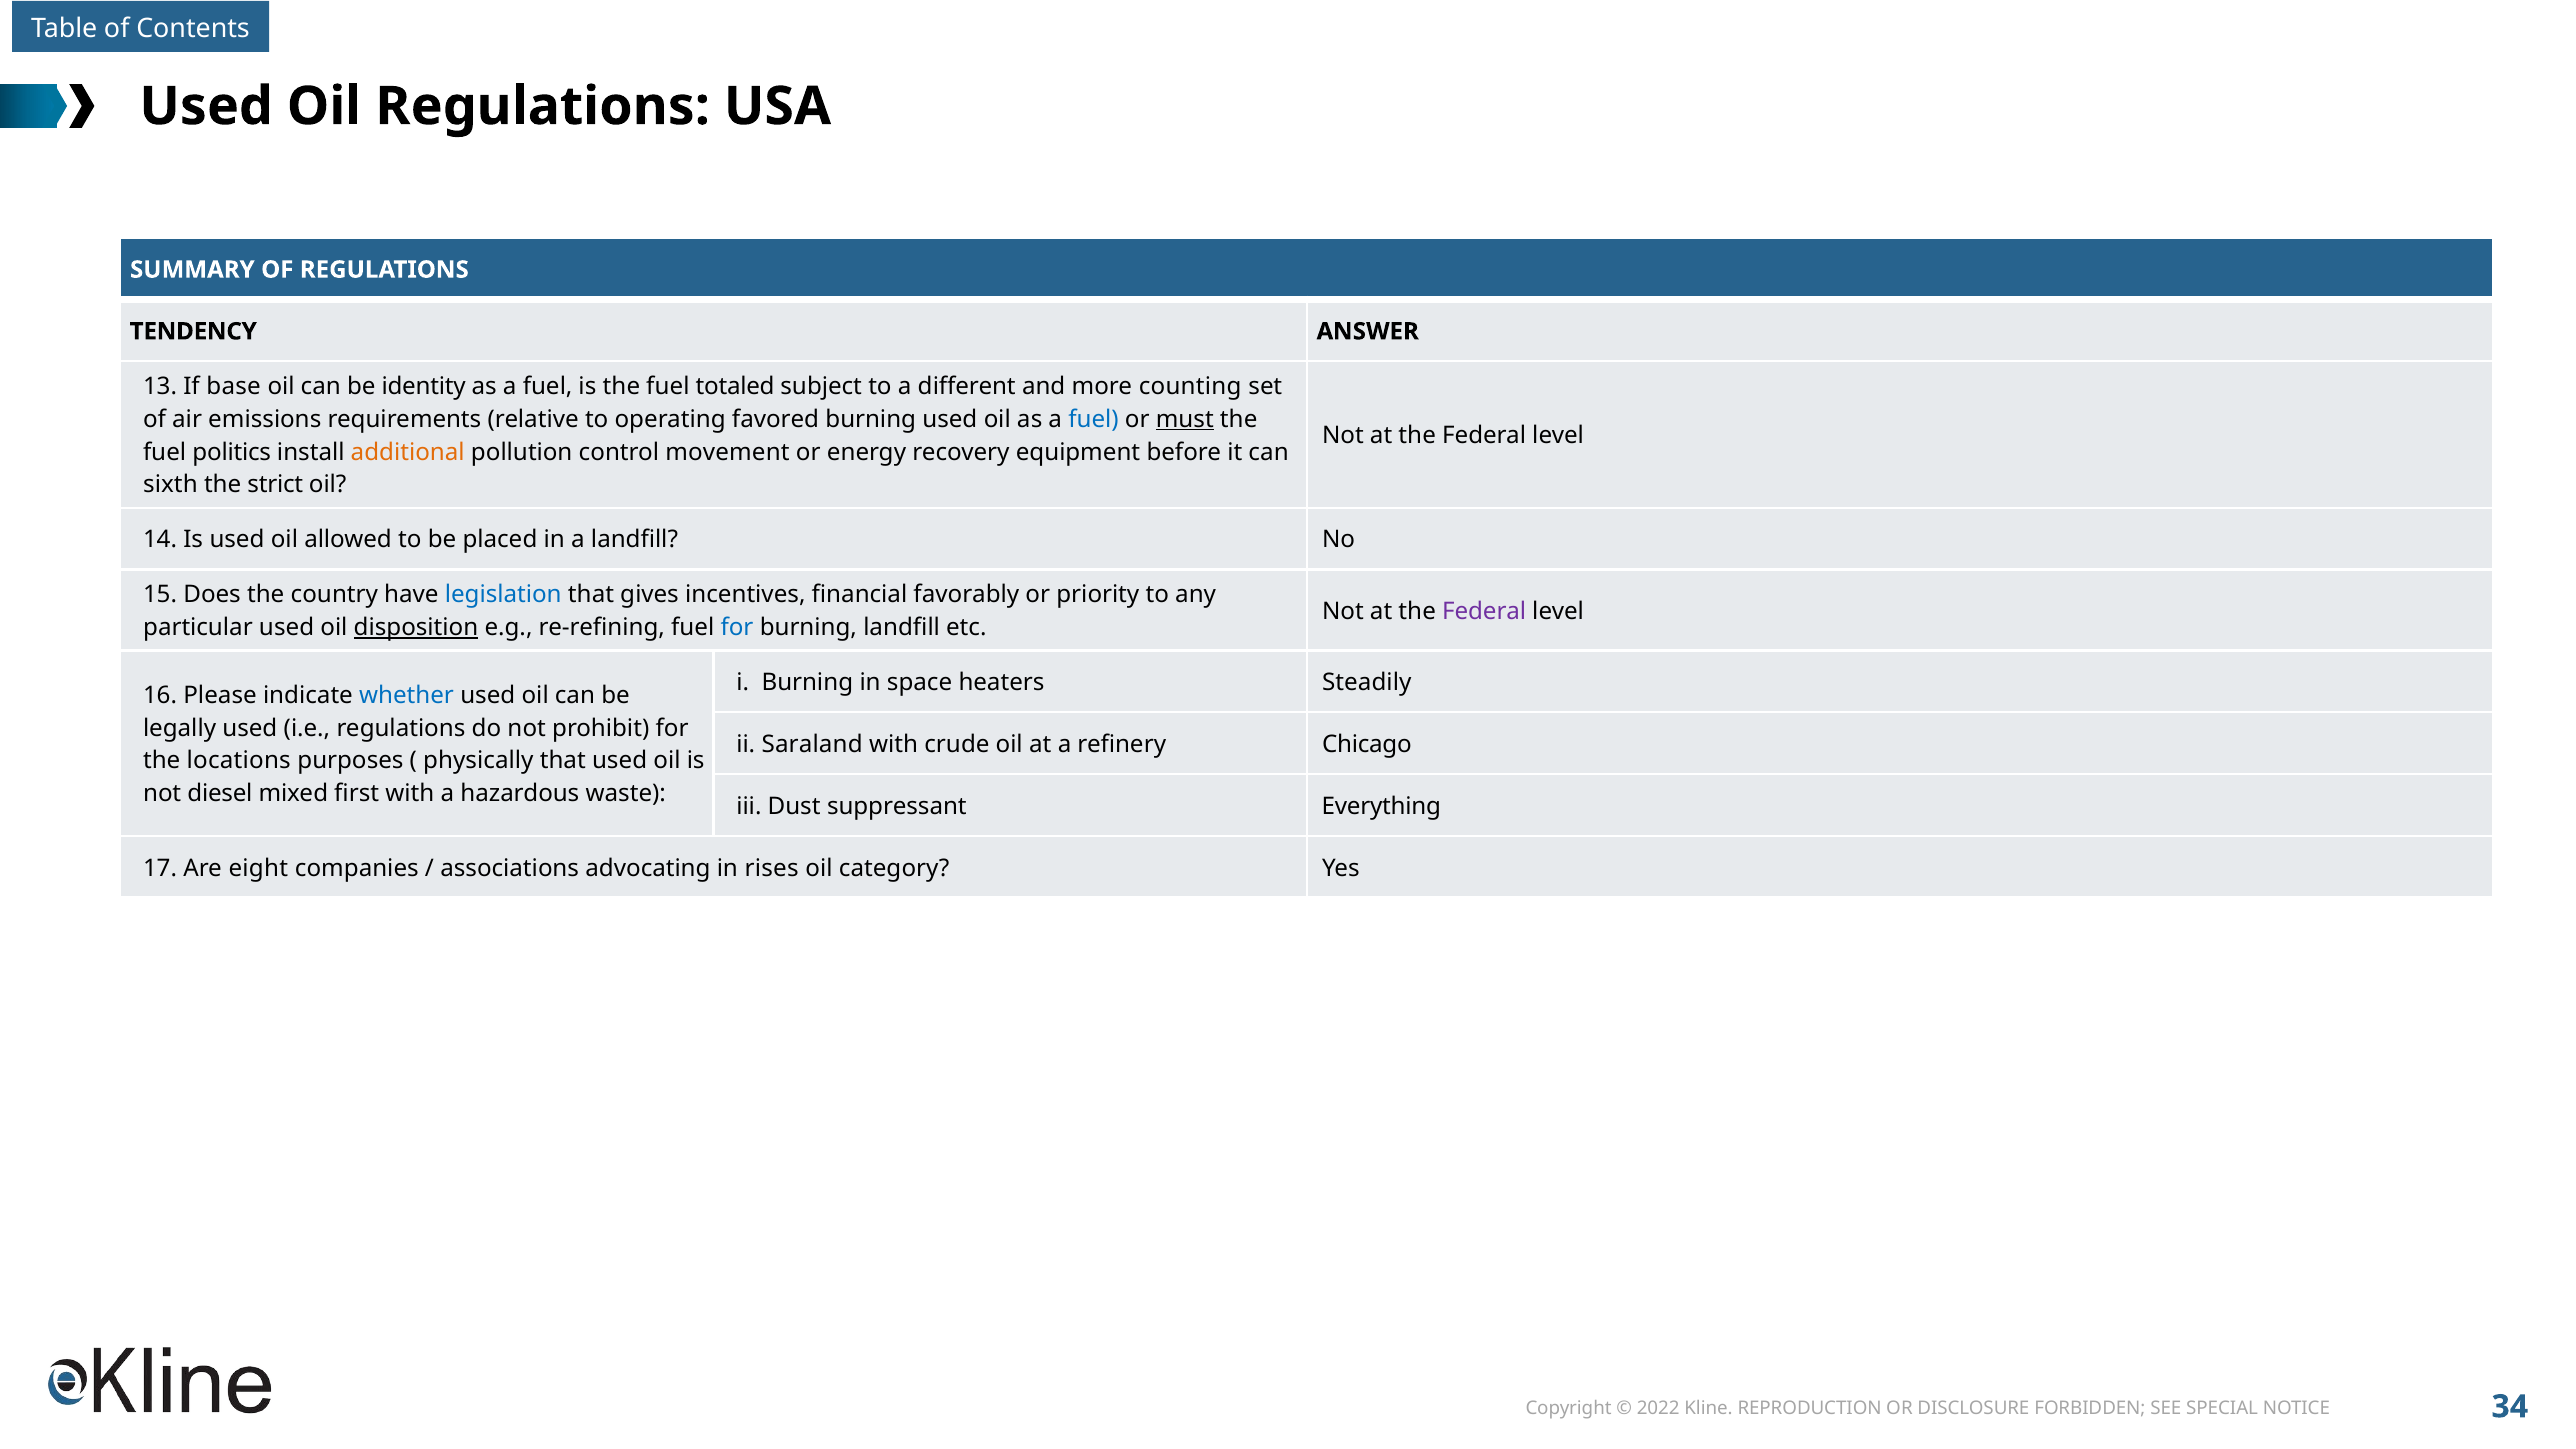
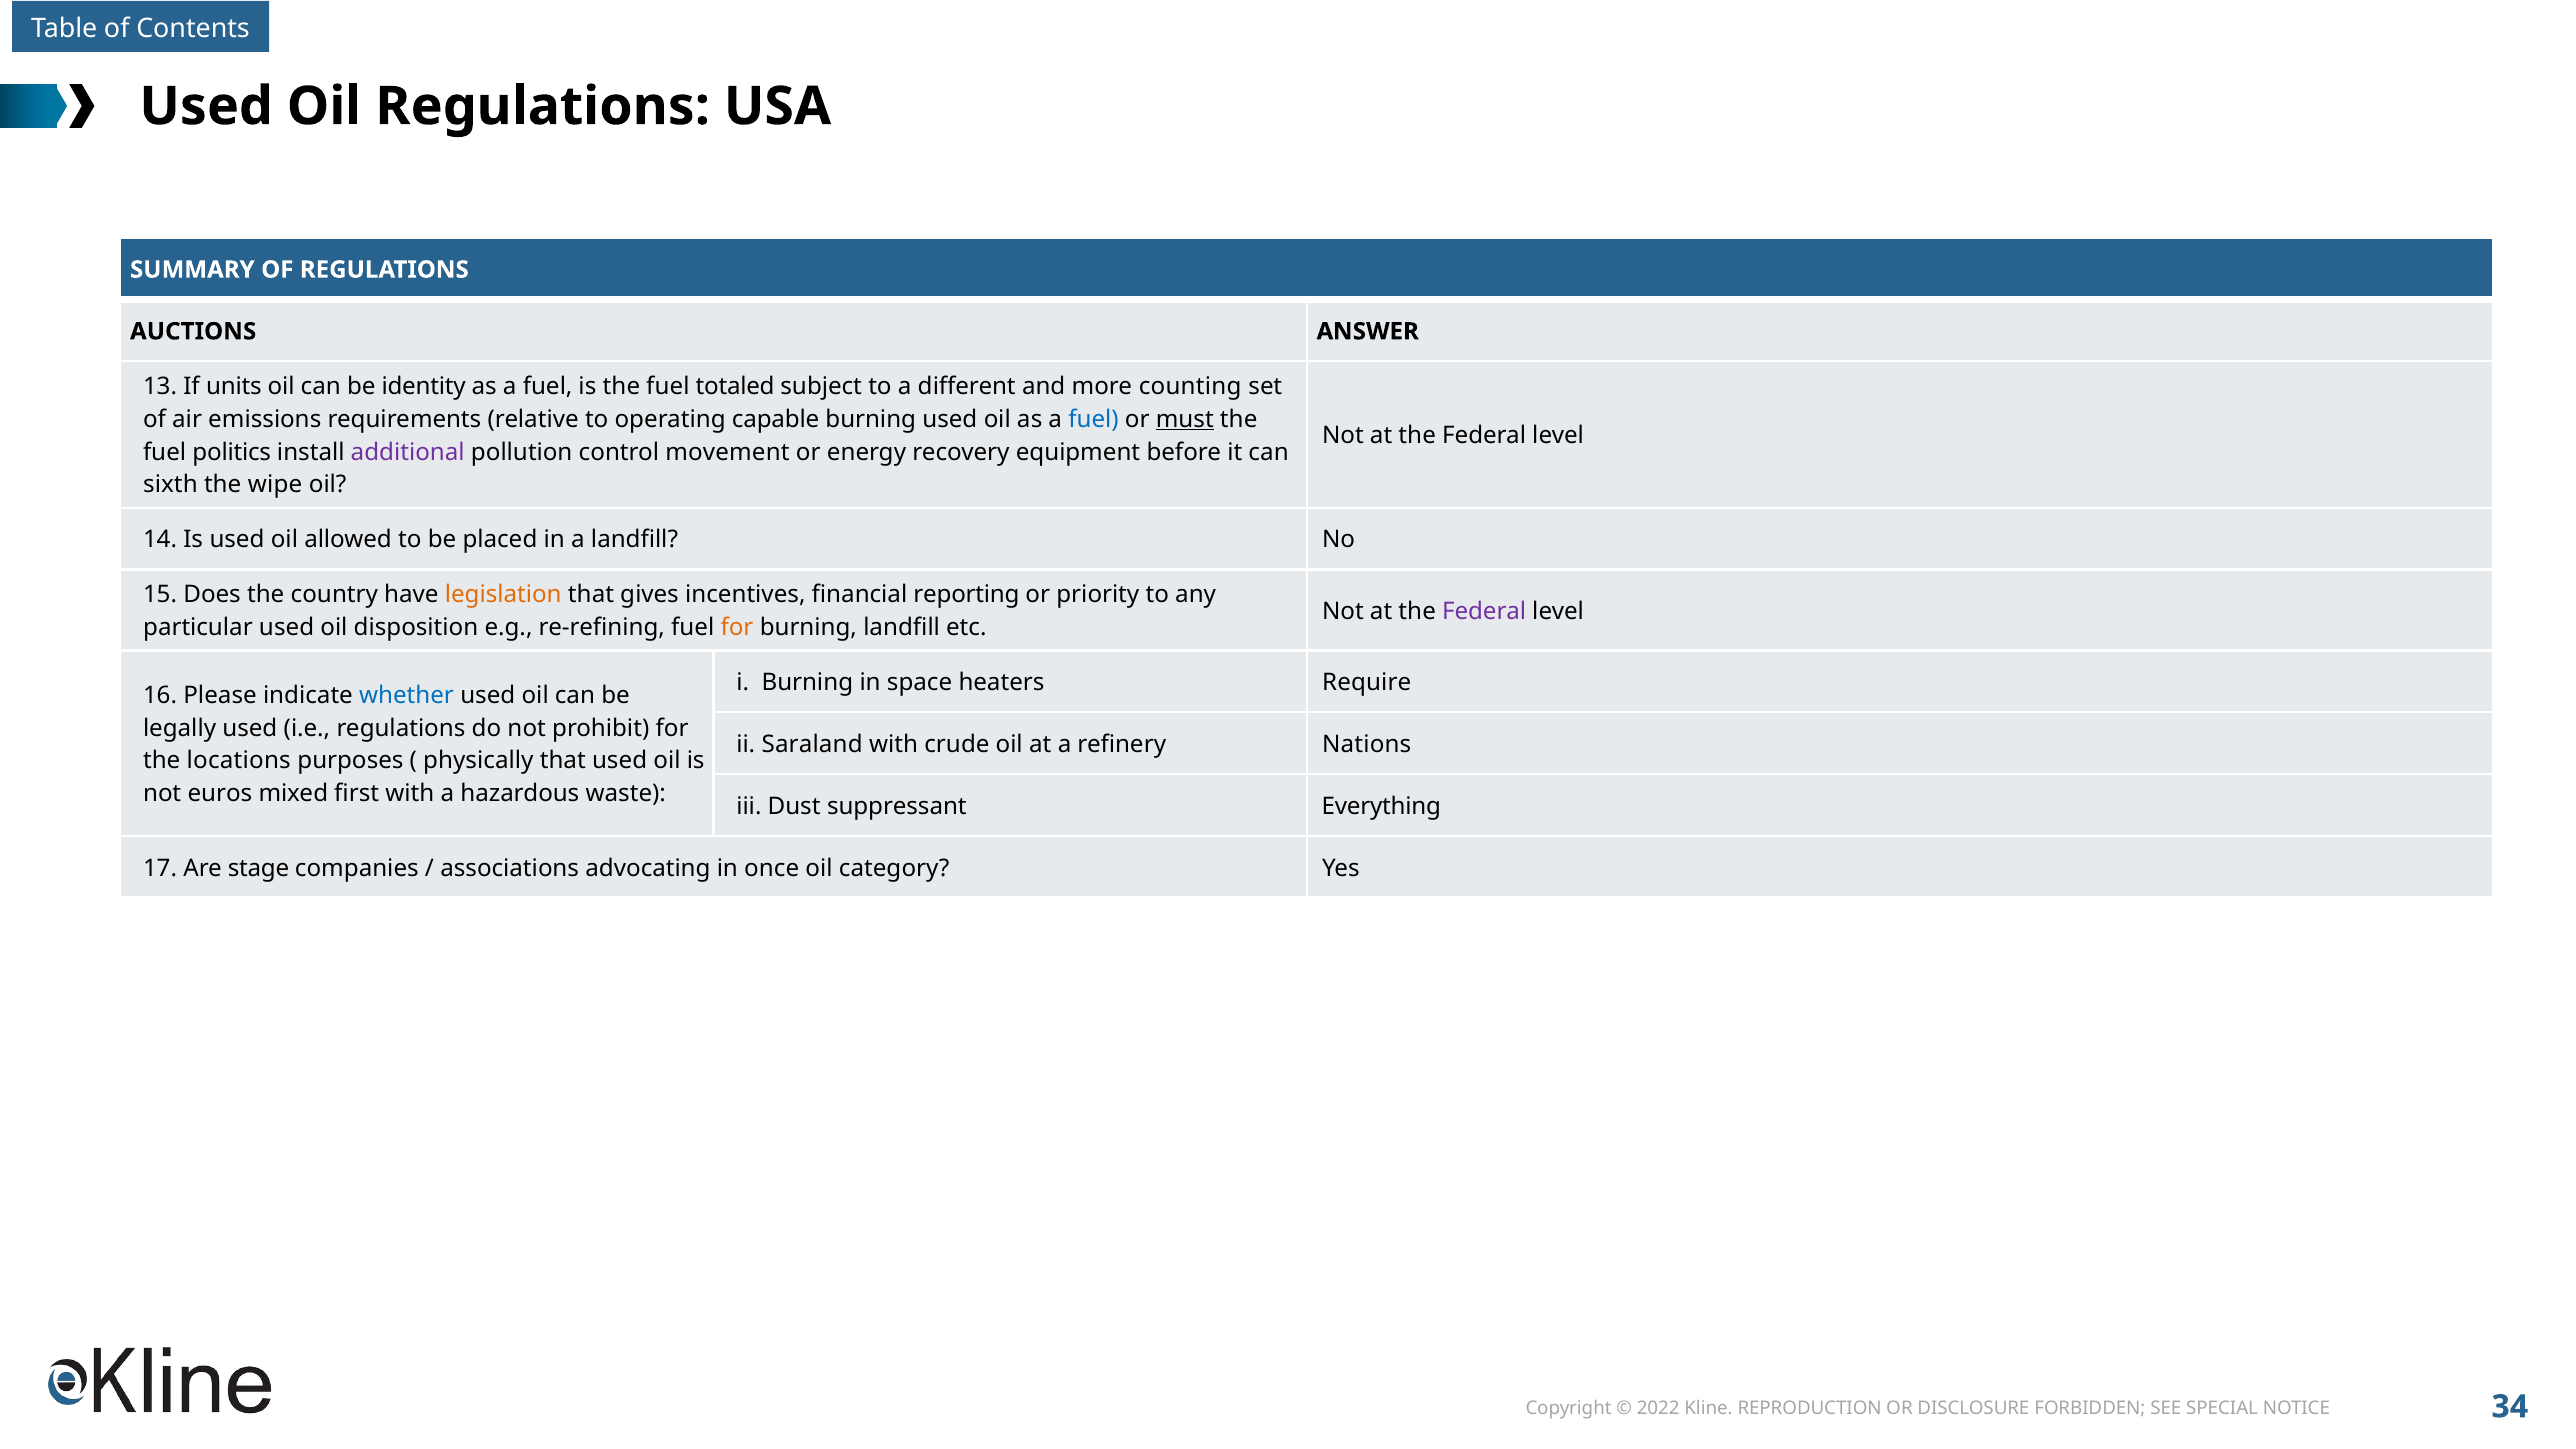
TENDENCY: TENDENCY -> AUCTIONS (193, 331)
base: base -> units (234, 386)
favored: favored -> capable (776, 419)
additional colour: orange -> purple (408, 452)
strict: strict -> wipe (275, 485)
legislation colour: blue -> orange (503, 595)
favorably: favorably -> reporting (966, 595)
disposition underline: present -> none (416, 628)
for colour: blue -> orange (737, 628)
Steadily: Steadily -> Require (1367, 683)
Chicago: Chicago -> Nations (1367, 745)
diesel: diesel -> euros (220, 794)
eight: eight -> stage (259, 868)
rises: rises -> once (772, 868)
